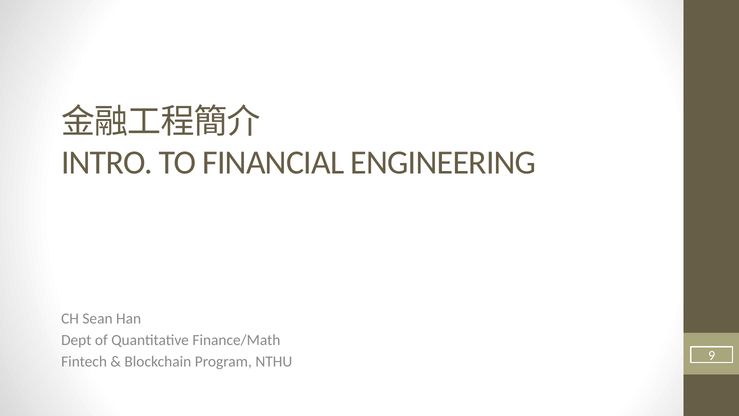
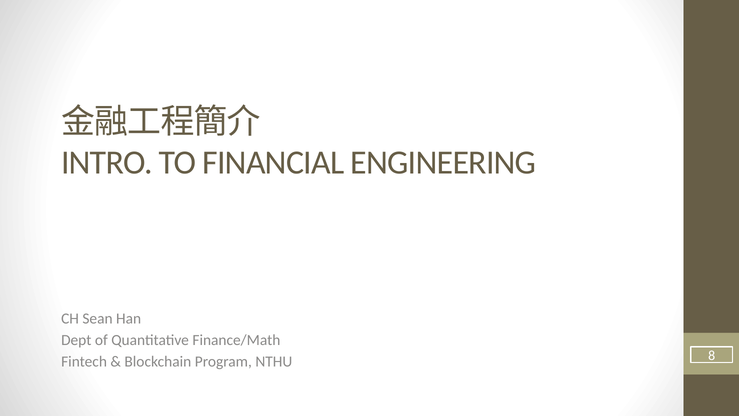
9: 9 -> 8 (712, 355)
